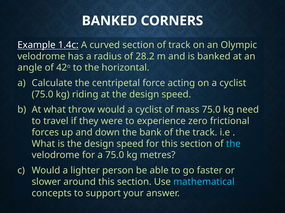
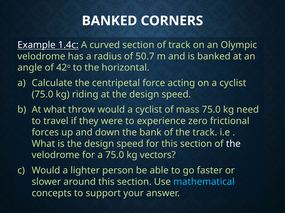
28.2: 28.2 -> 50.7 (145, 56)
the colour: light blue -> white (233, 144)
metres: metres -> vectors (158, 156)
